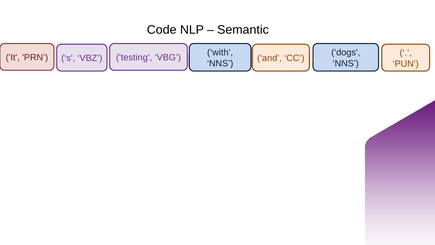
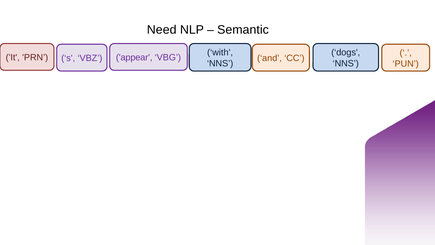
Code: Code -> Need (162, 30)
testing: testing -> appear (134, 57)
